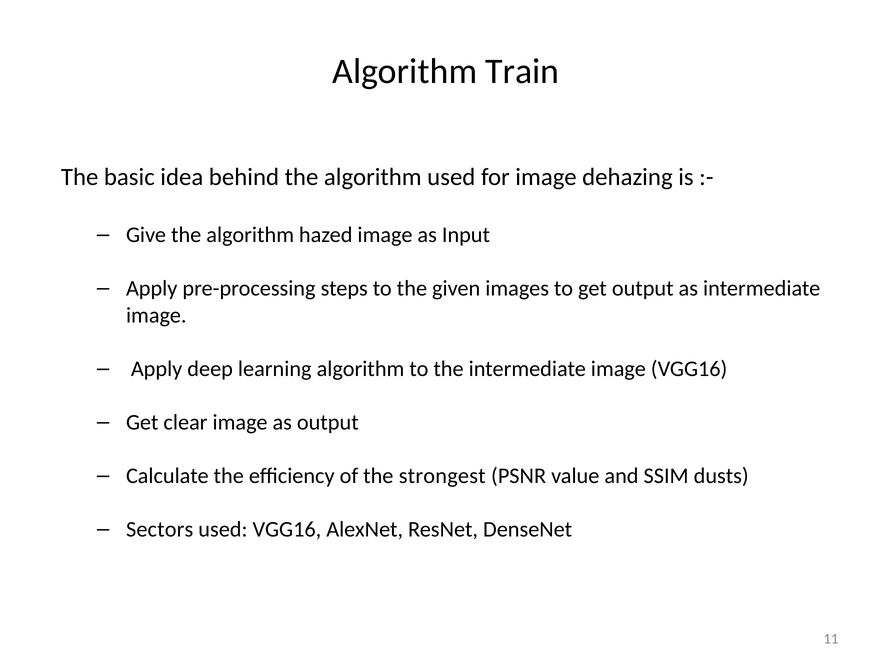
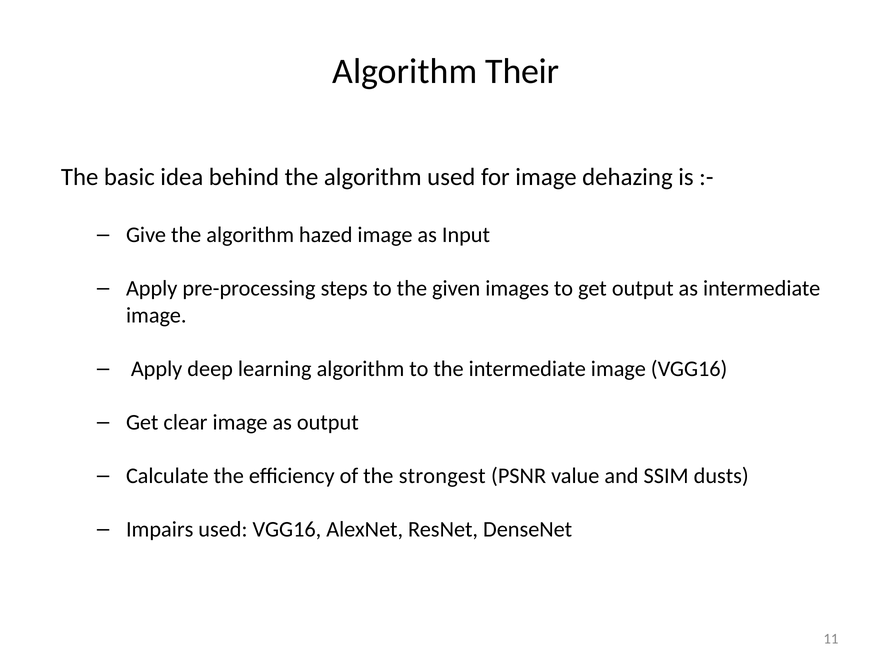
Train: Train -> Their (522, 72)
Sectors: Sectors -> Impairs (160, 529)
